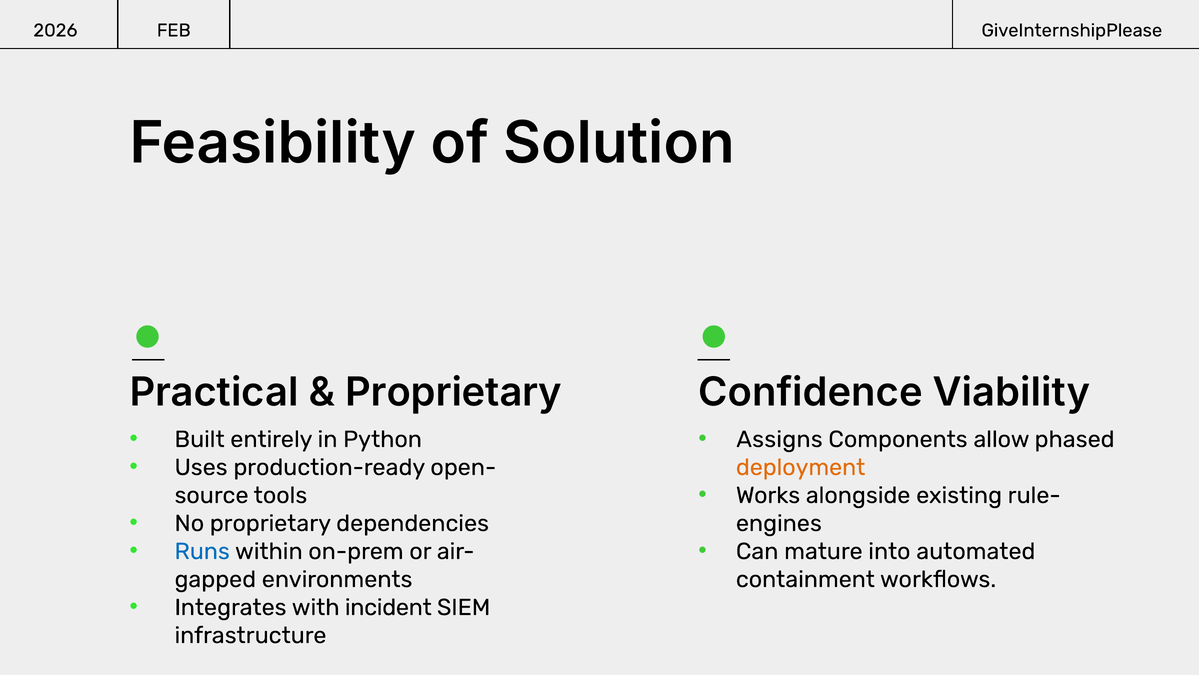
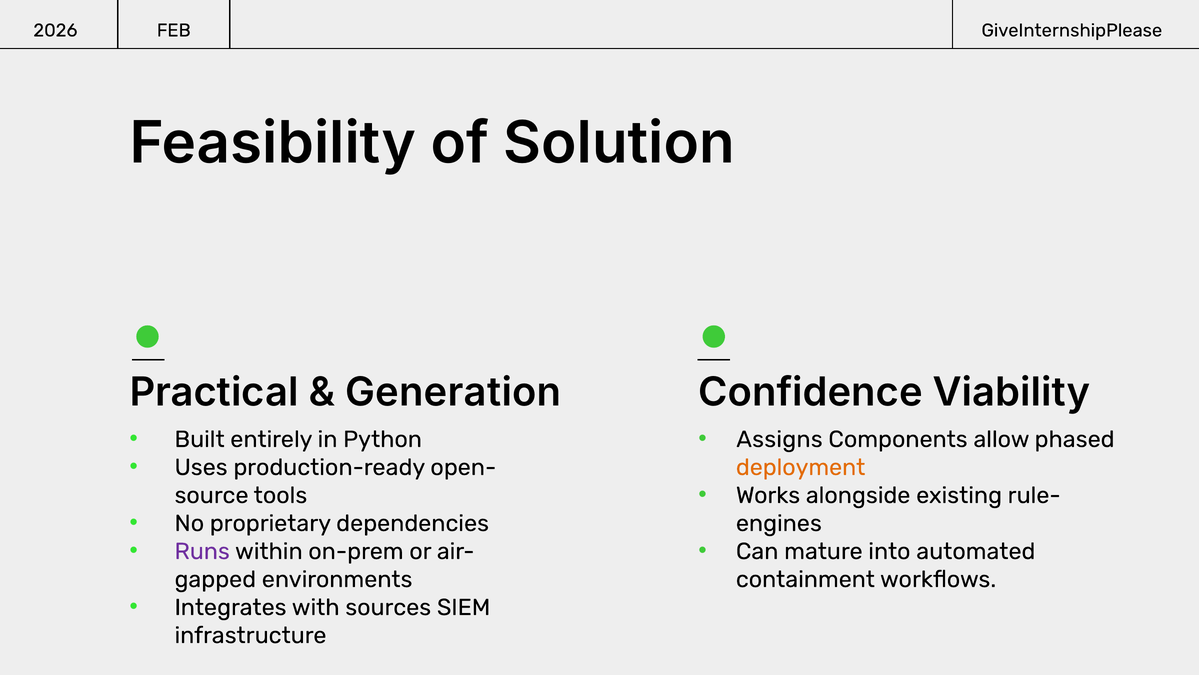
Proprietary: Proprietary -> Generation (453, 392)
Runs colour: blue -> purple (202, 551)
incident: incident -> sources (388, 607)
